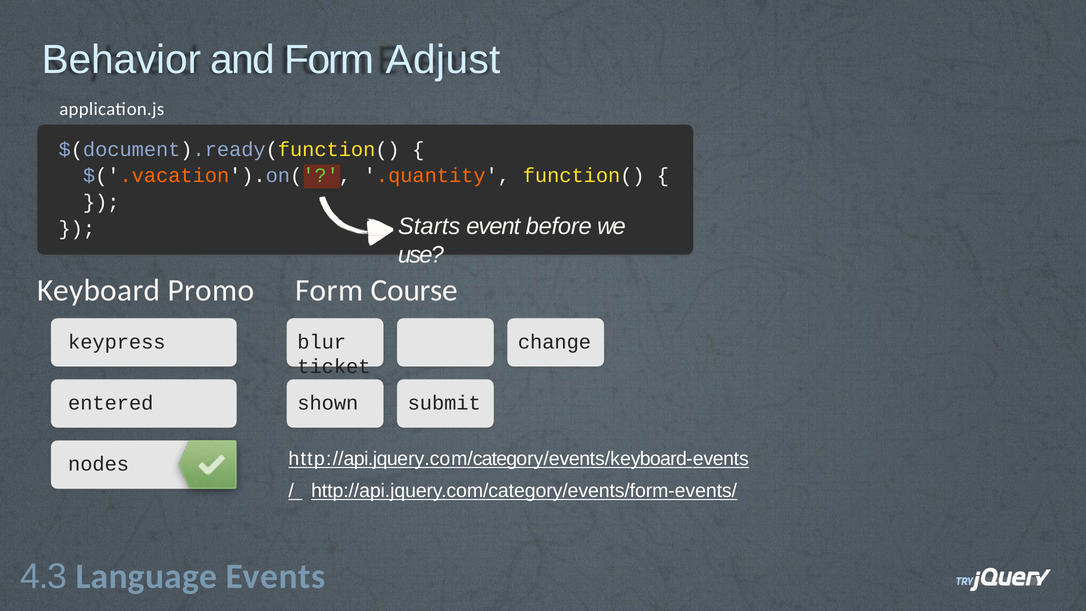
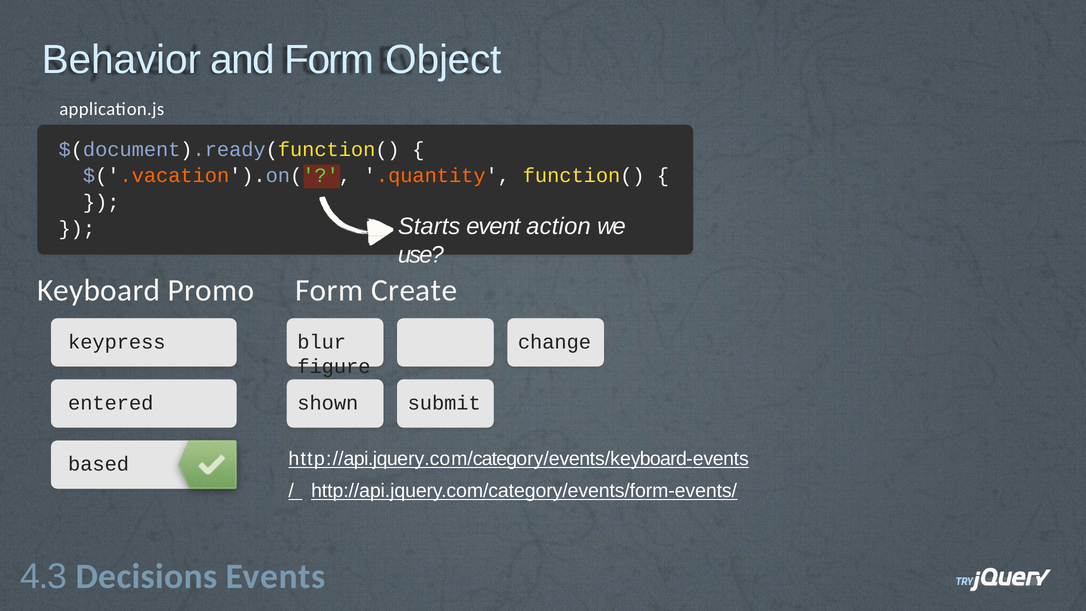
Adjust: Adjust -> Object (444, 60)
before: before -> action (559, 226)
Course: Course -> Create (414, 290)
ticket: ticket -> figure (334, 366)
nodes: nodes -> based (99, 464)
Language: Language -> Decisions (146, 576)
